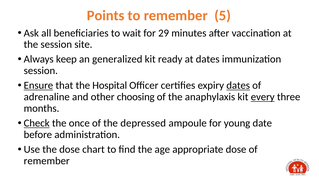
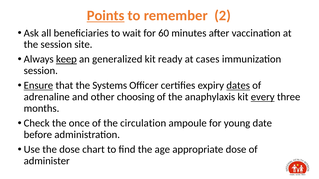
Points underline: none -> present (106, 16)
5: 5 -> 2 (223, 16)
29: 29 -> 60 (164, 33)
keep underline: none -> present (66, 59)
at dates: dates -> cases (208, 59)
Hospital: Hospital -> Systems (110, 86)
Check underline: present -> none (37, 123)
depressed: depressed -> circulation (143, 123)
remember: remember -> administer (47, 161)
